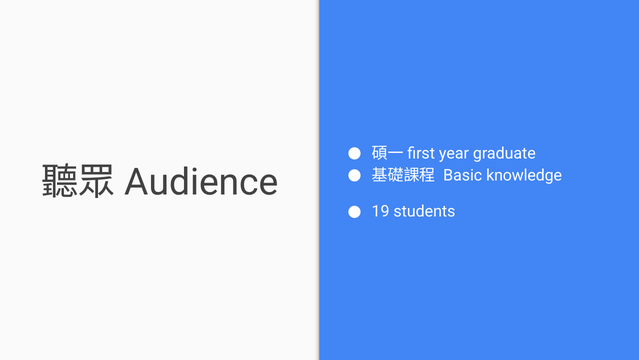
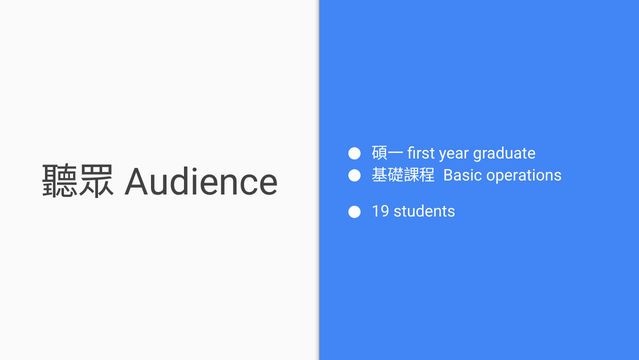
knowledge: knowledge -> operations (524, 175)
